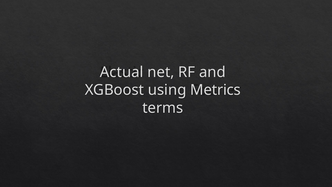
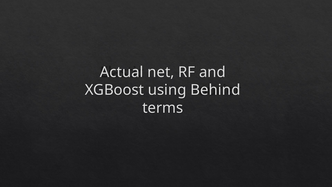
Metrics: Metrics -> Behind (215, 90)
